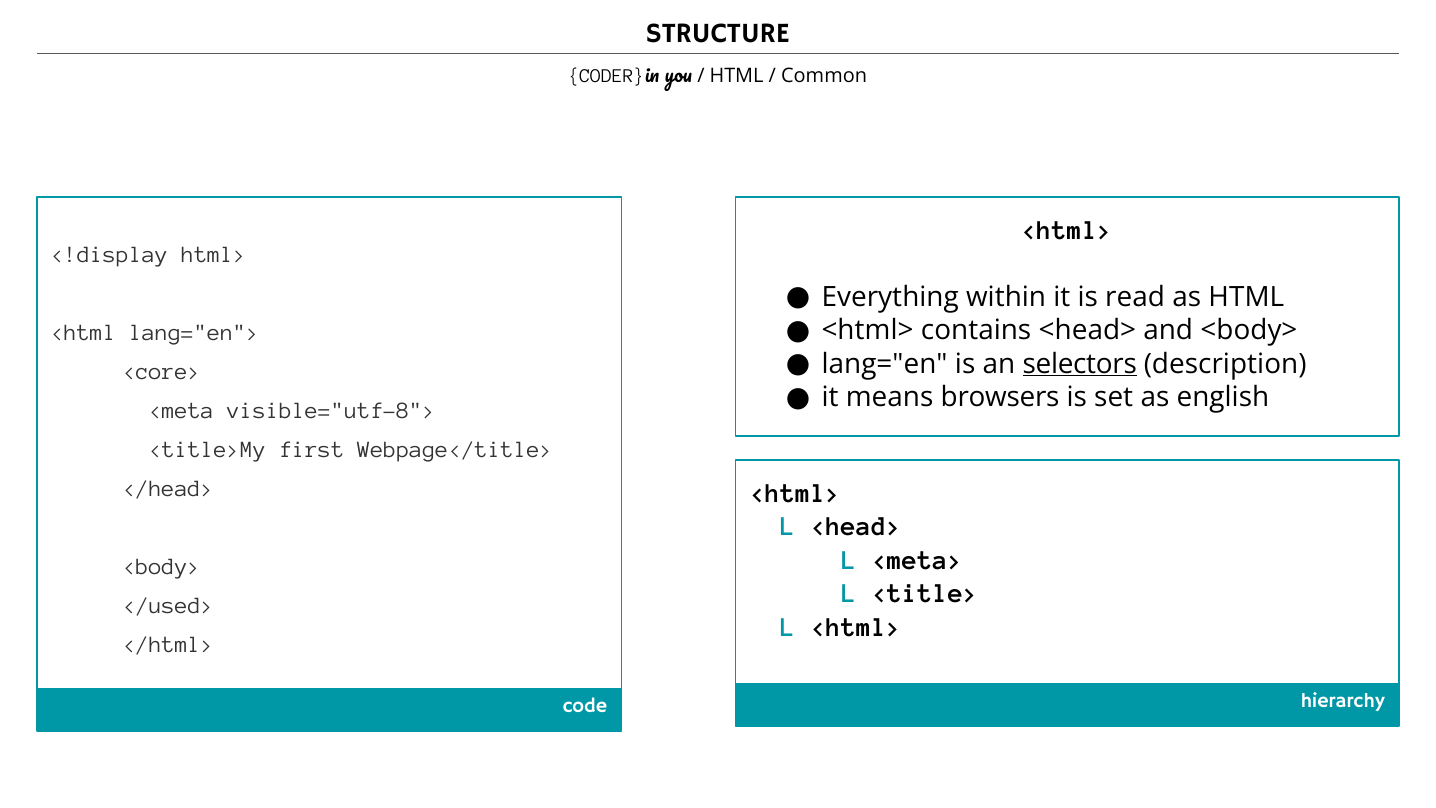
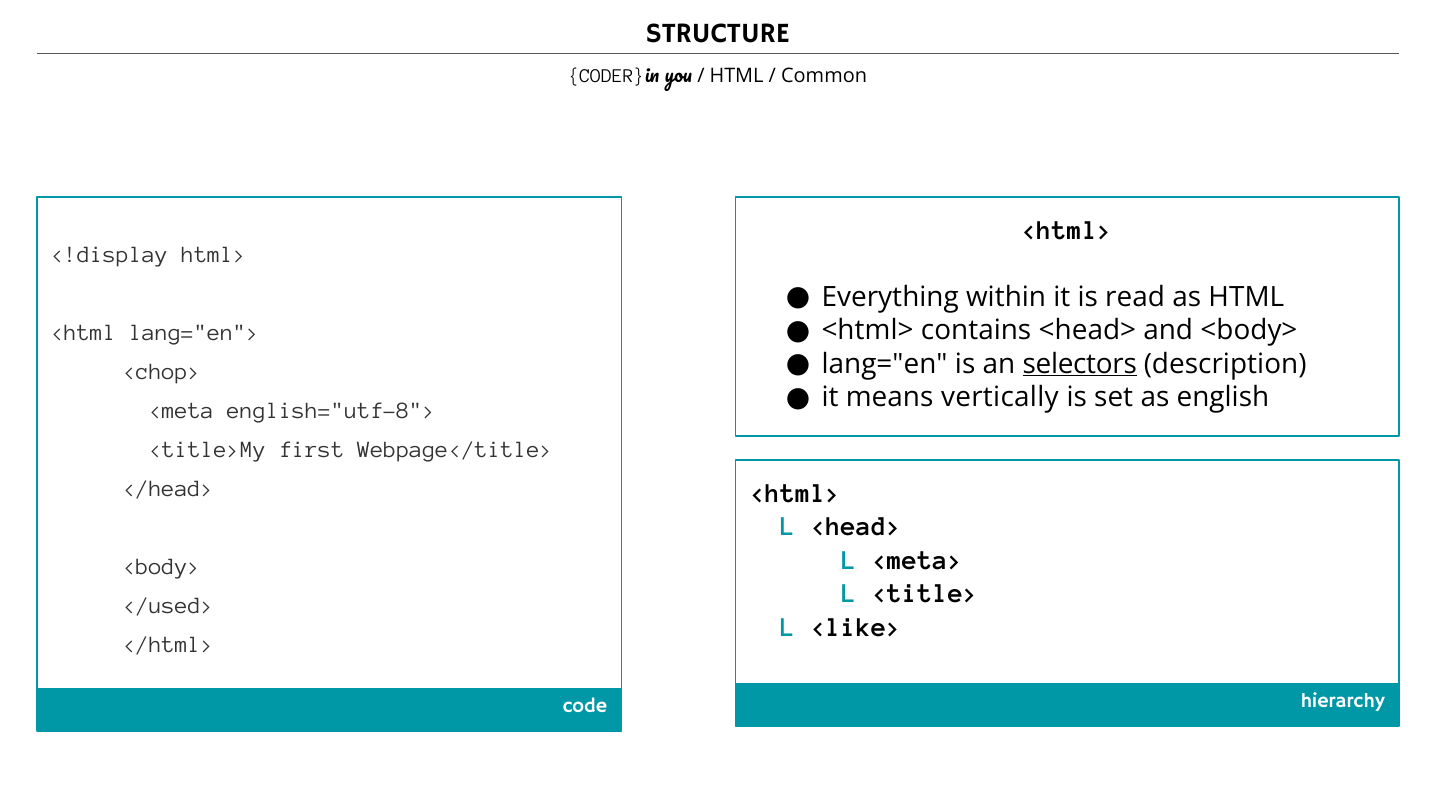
<core>: <core> -> <chop> (162, 372)
browsers: browsers -> vertically (1000, 397)
visible="utf-8">: visible="utf-8"> -> english="utf-8"> (332, 411)
L <html>: <html> -> <like> (856, 627)
